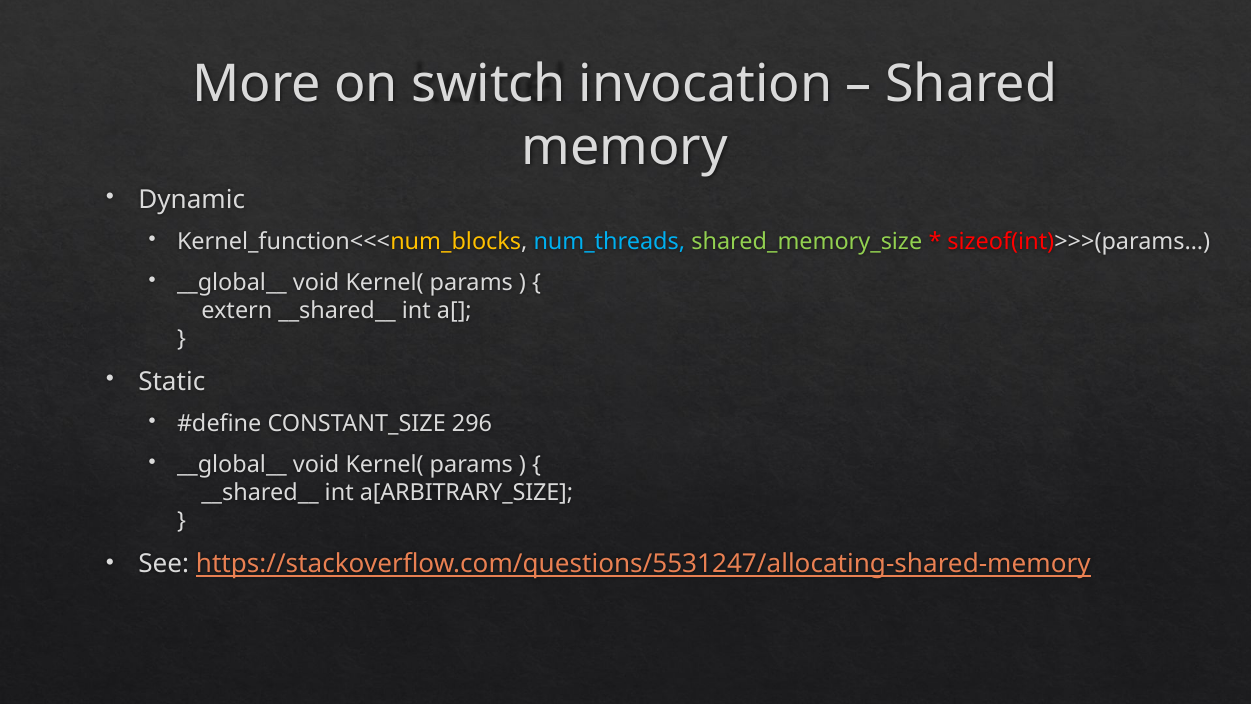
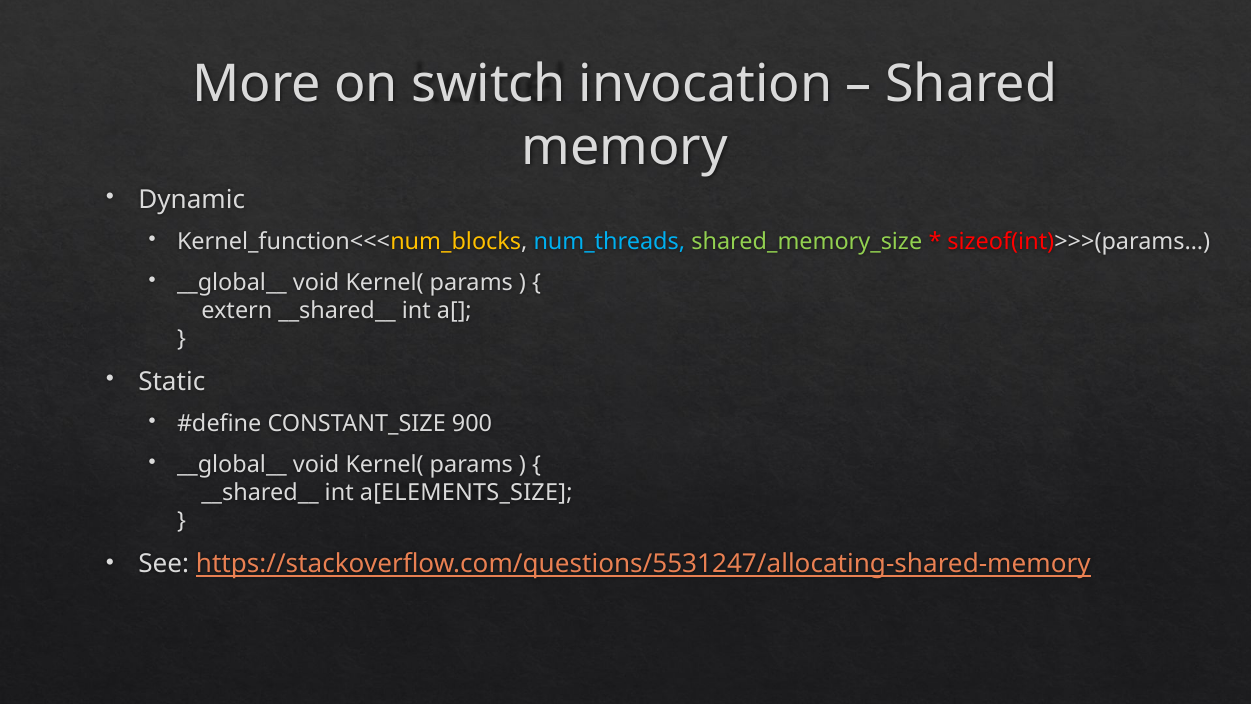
296: 296 -> 900 (472, 424)
a[ARBITRARY_SIZE: a[ARBITRARY_SIZE -> a[ELEMENTS_SIZE (466, 493)
